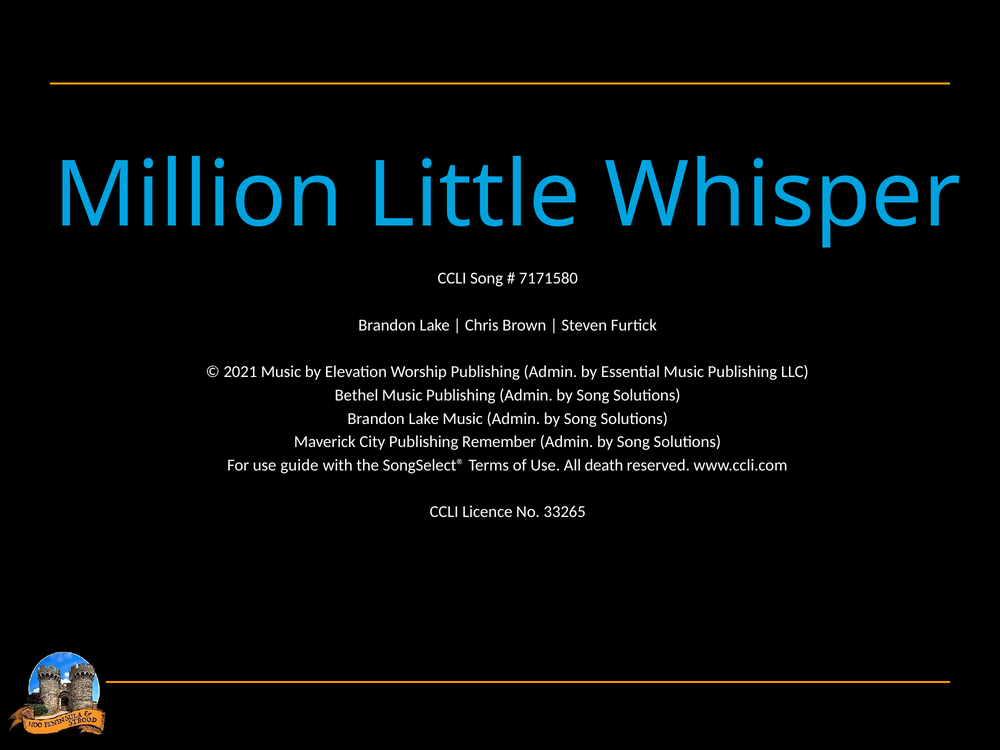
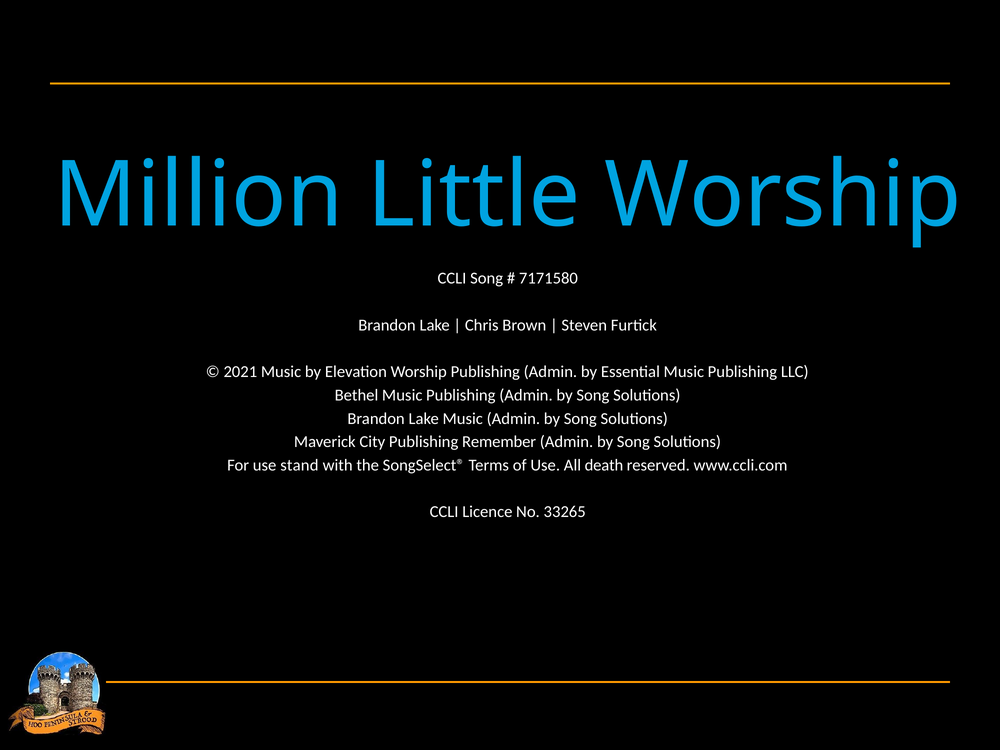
Little Whisper: Whisper -> Worship (783, 195)
guide: guide -> stand (299, 465)
